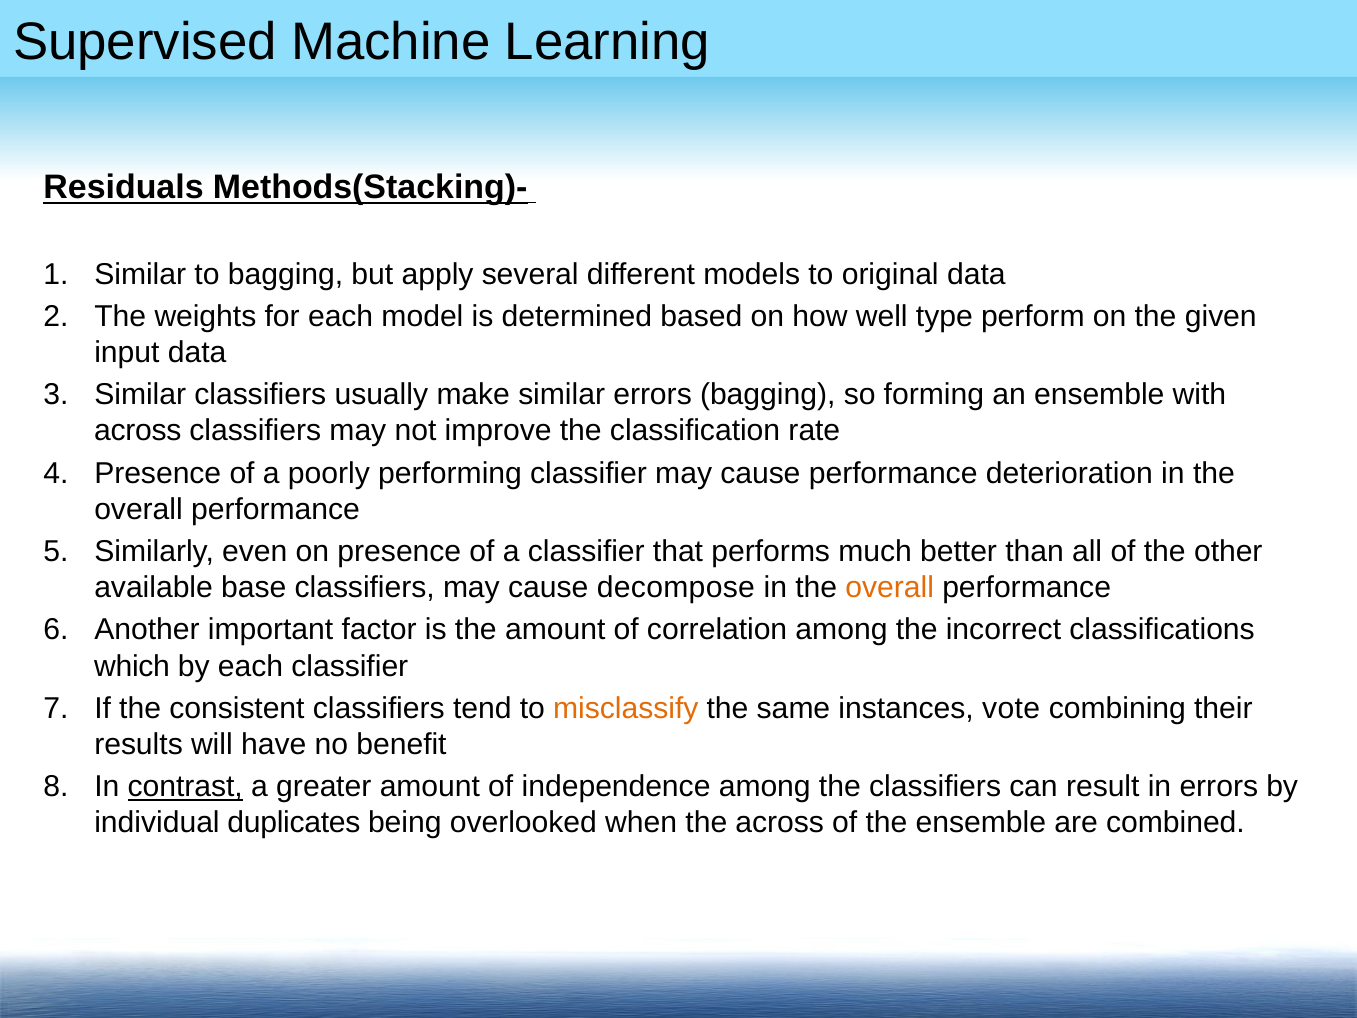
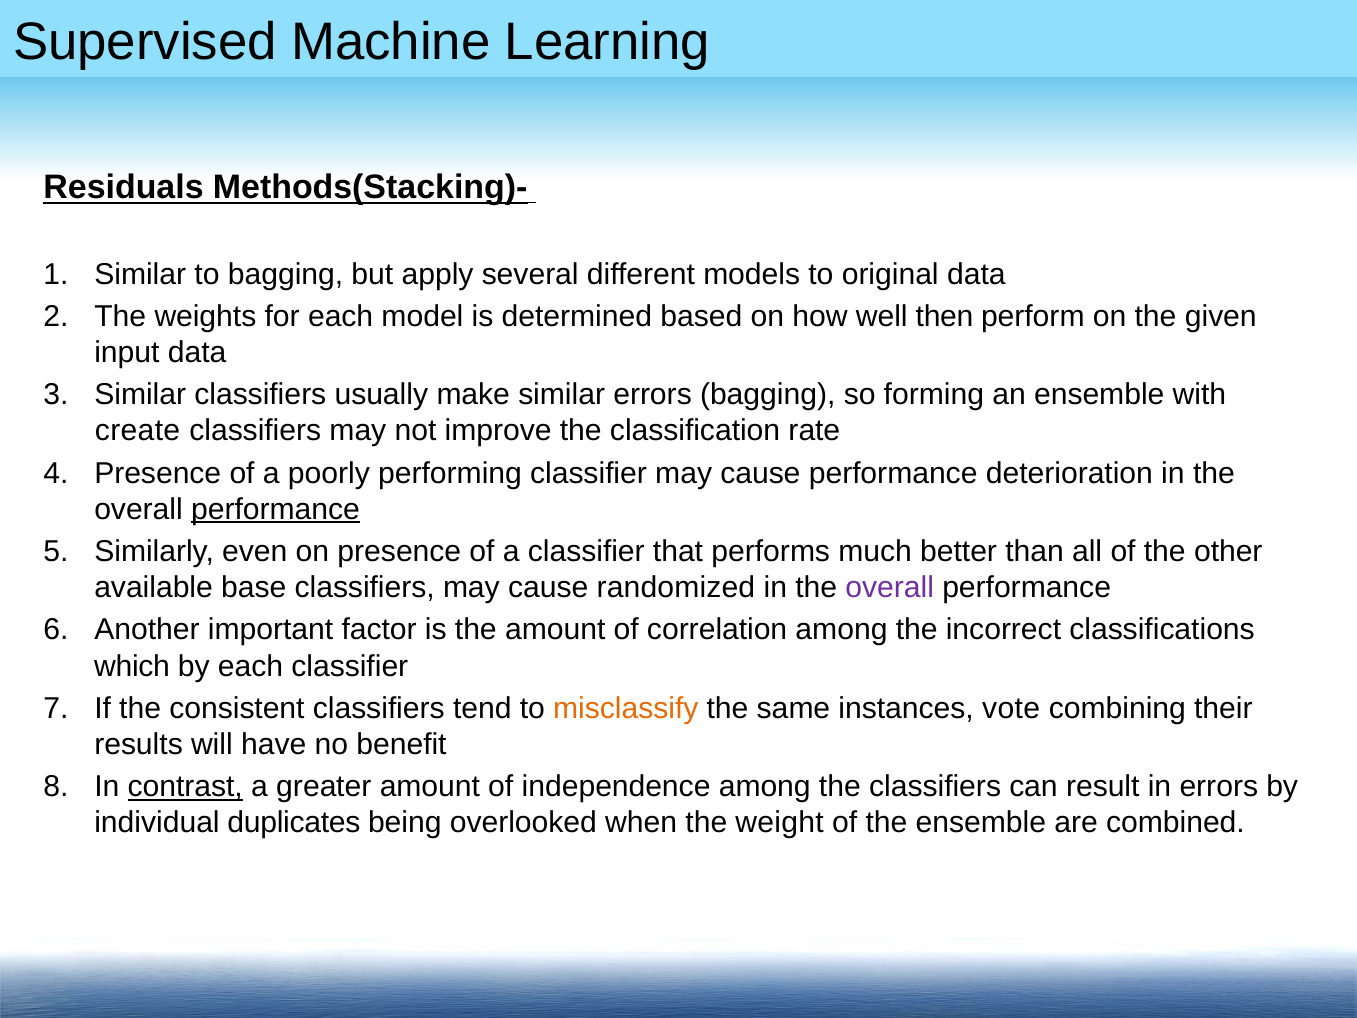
type: type -> then (945, 316)
across: across -> create (138, 431)
performance underline: none -> present (275, 509)
decompose: decompose -> randomized (676, 588)
overall colour: orange -> purple (890, 588)
the across: across -> weight (780, 823)
